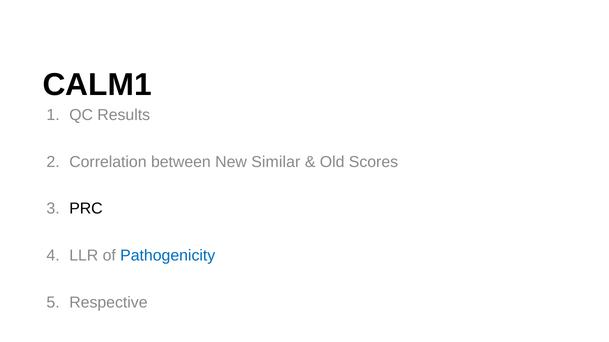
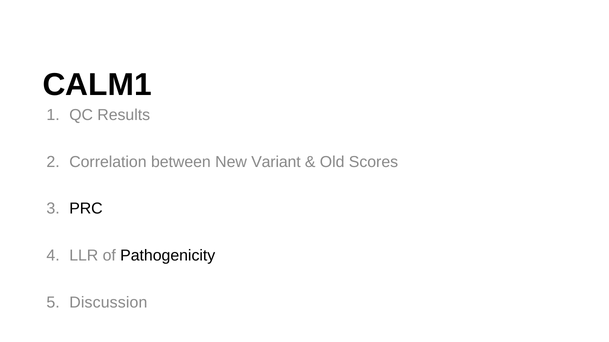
Similar: Similar -> Variant (276, 162)
Pathogenicity colour: blue -> black (168, 256)
Respective: Respective -> Discussion (108, 303)
